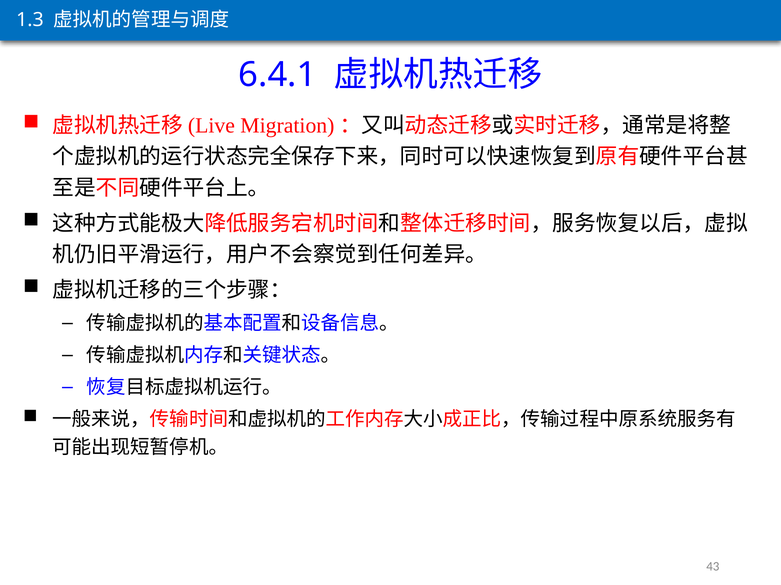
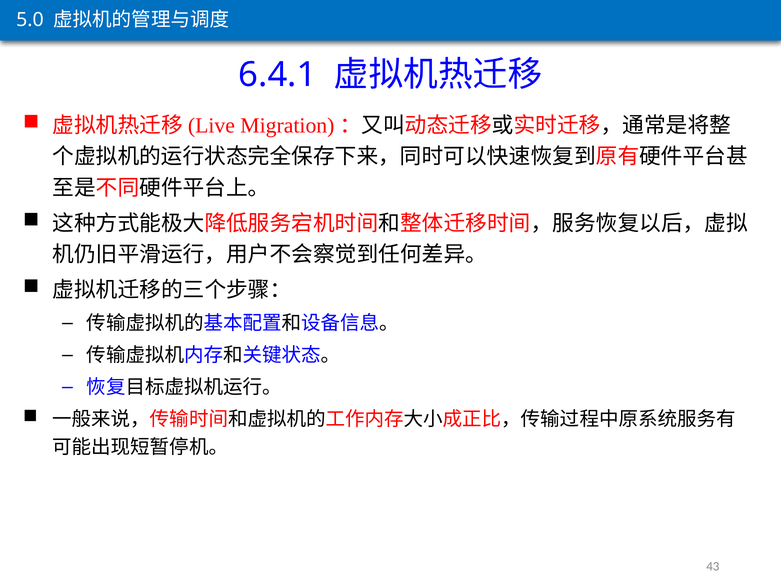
1.3: 1.3 -> 5.0 (30, 20)
